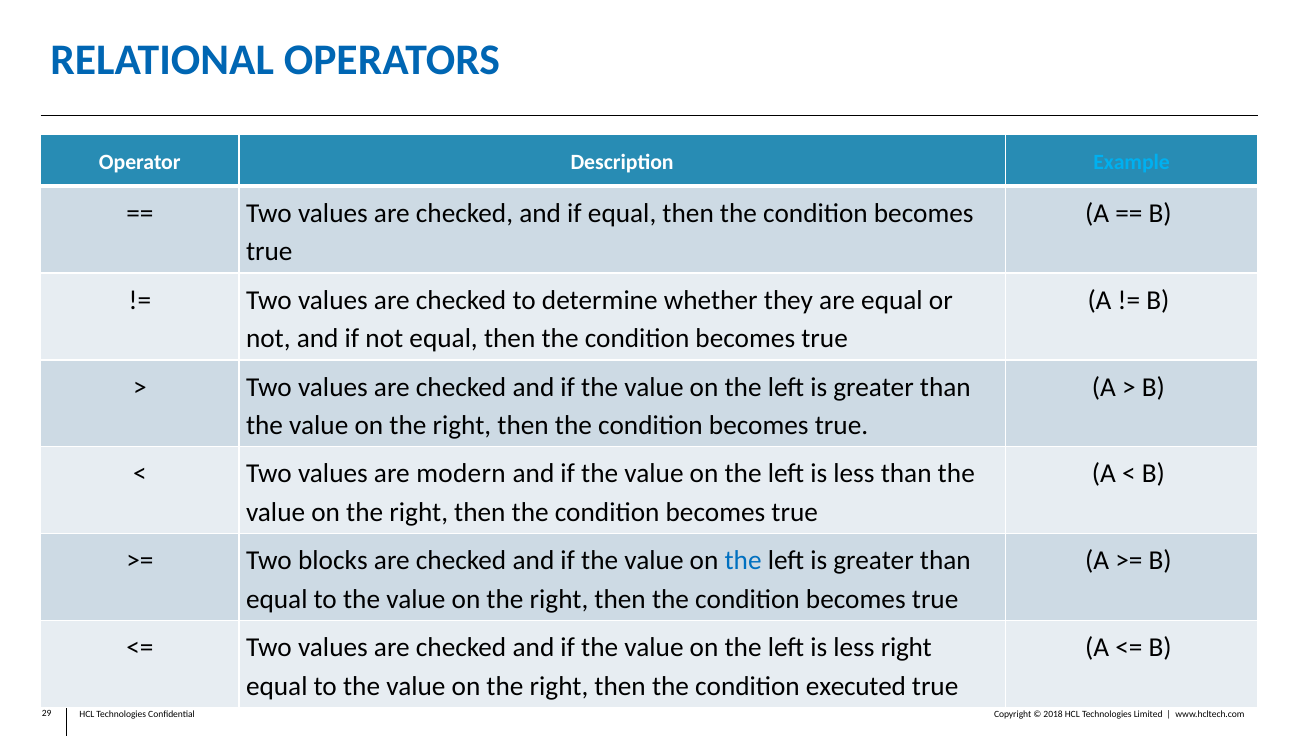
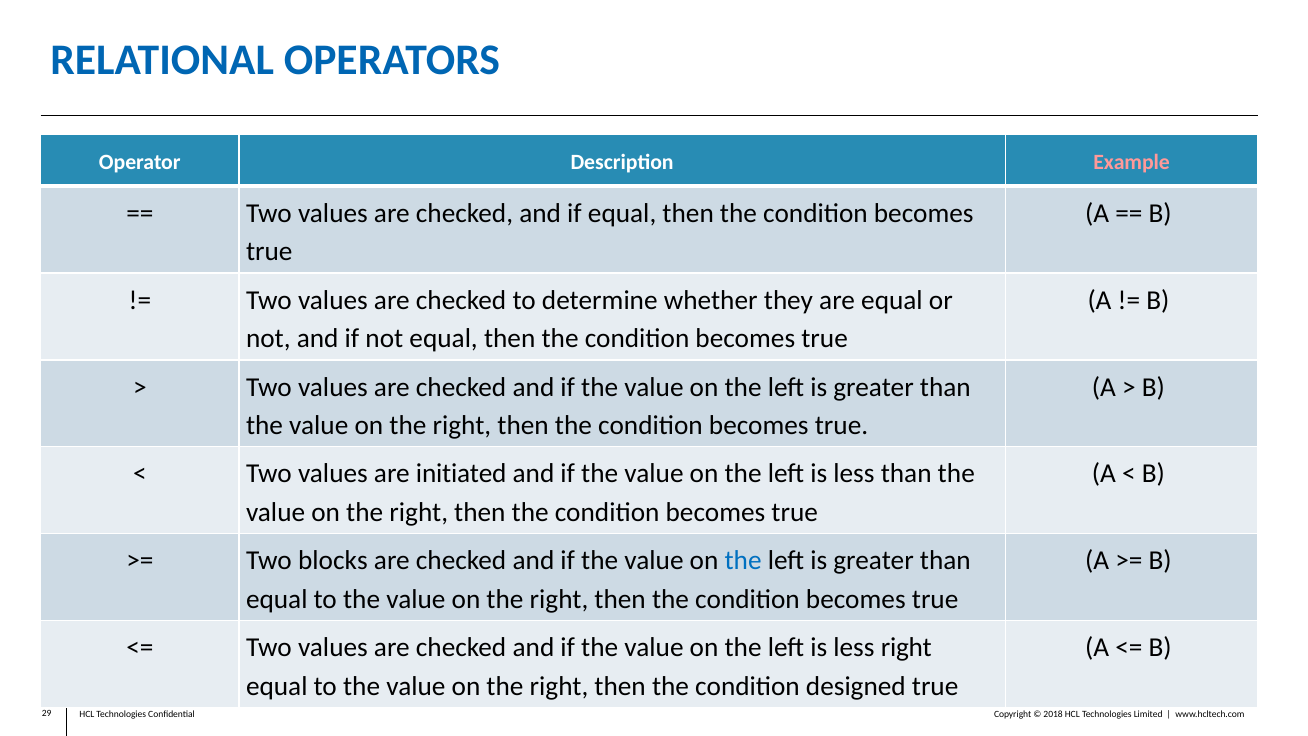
Example colour: light blue -> pink (1132, 162)
modern: modern -> initiated (461, 474)
executed: executed -> designed (856, 686)
